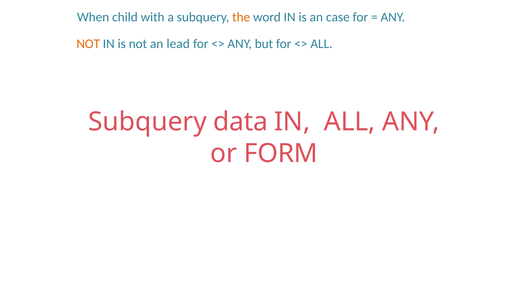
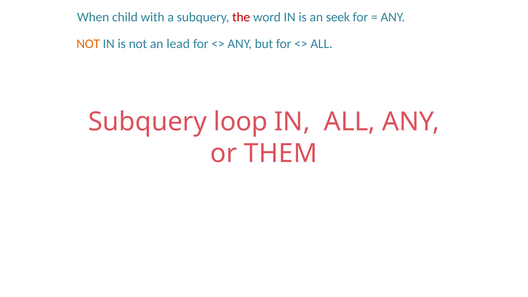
the colour: orange -> red (241, 17)
case: case -> seek (338, 17)
data: data -> loop (241, 122)
FORM: FORM -> THEM (281, 154)
